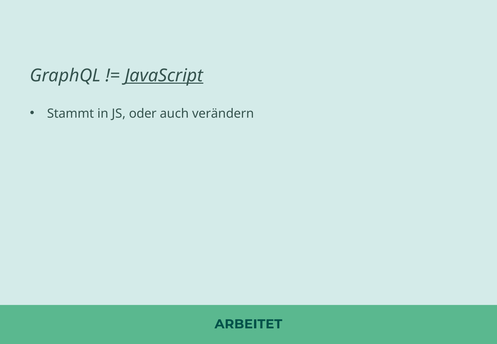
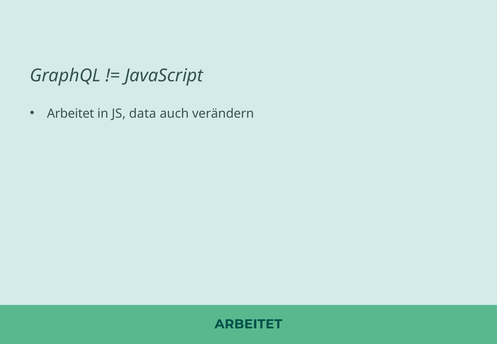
JavaScript underline: present -> none (164, 76)
Stammt: Stammt -> Arbeitet (71, 113)
oder: oder -> data (143, 113)
